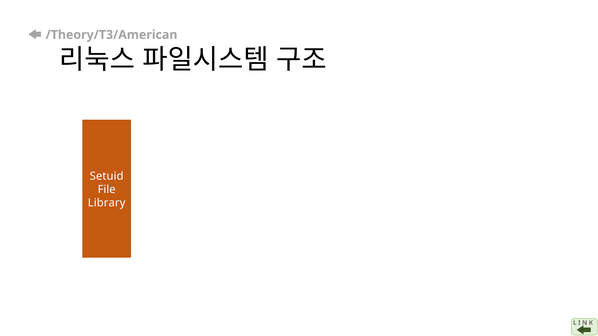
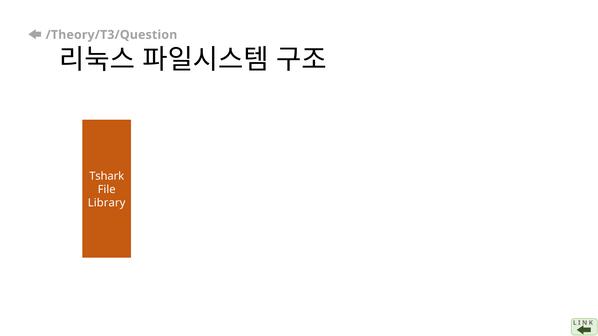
/Theory/T3/American: /Theory/T3/American -> /Theory/T3/Question (111, 35)
Setuid: Setuid -> Tshark (107, 176)
